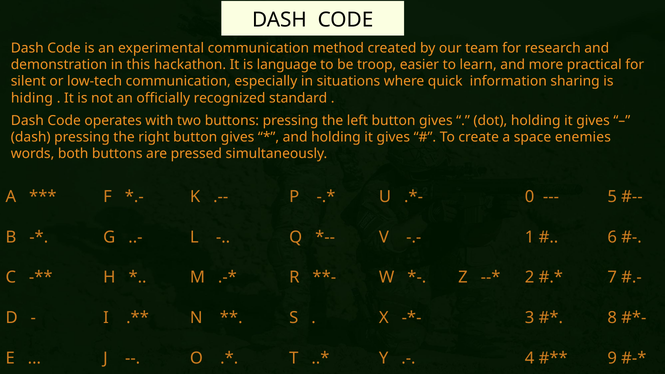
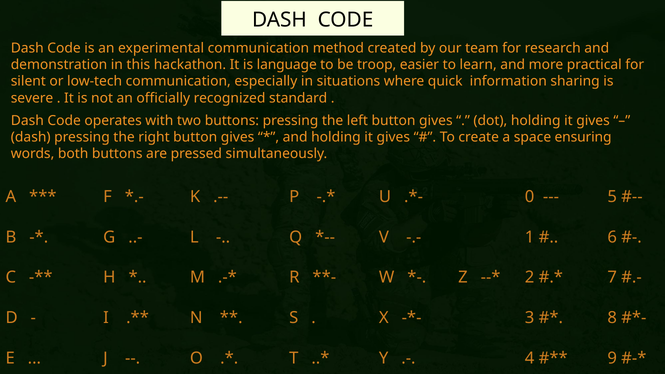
hiding: hiding -> severe (32, 98)
enemies: enemies -> ensuring (583, 137)
